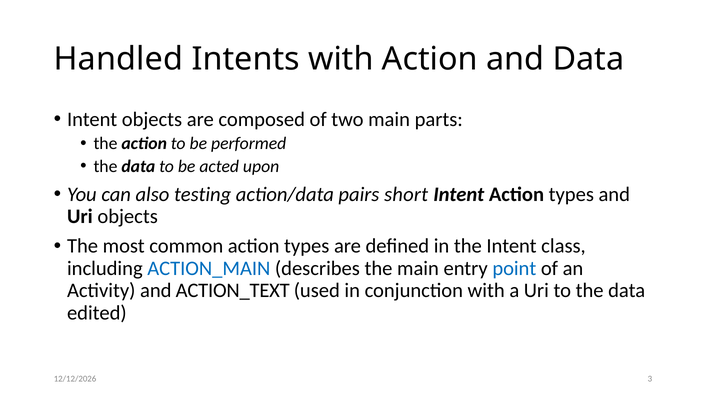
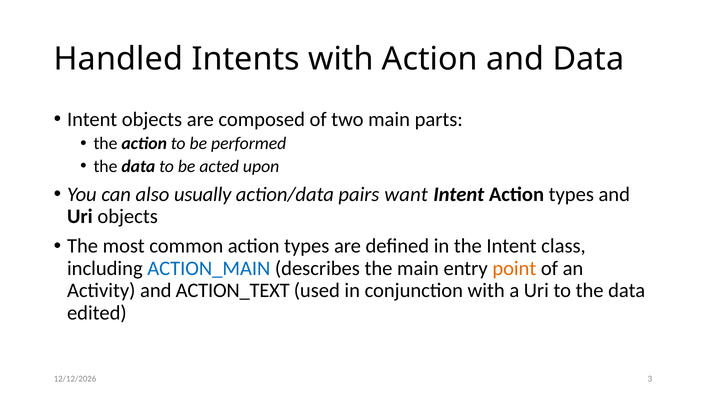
testing: testing -> usually (203, 194)
short: short -> want (406, 194)
point colour: blue -> orange (514, 268)
